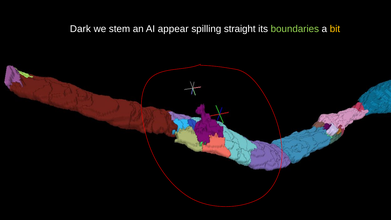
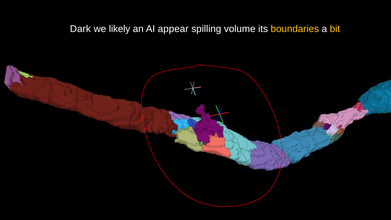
stem: stem -> likely (120, 29)
straight: straight -> volume (240, 29)
boundaries colour: light green -> yellow (295, 29)
